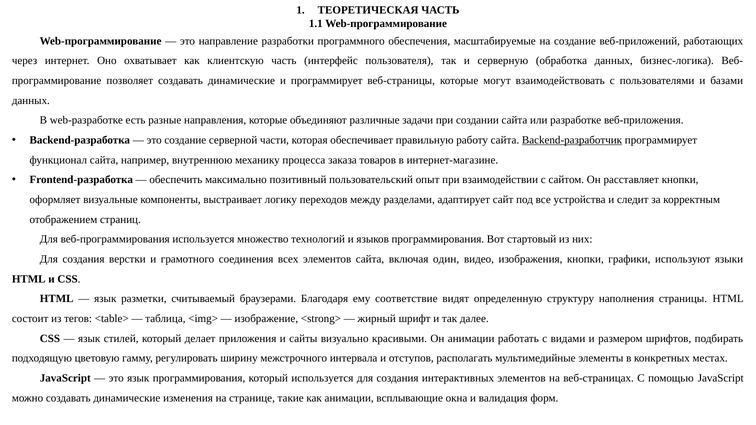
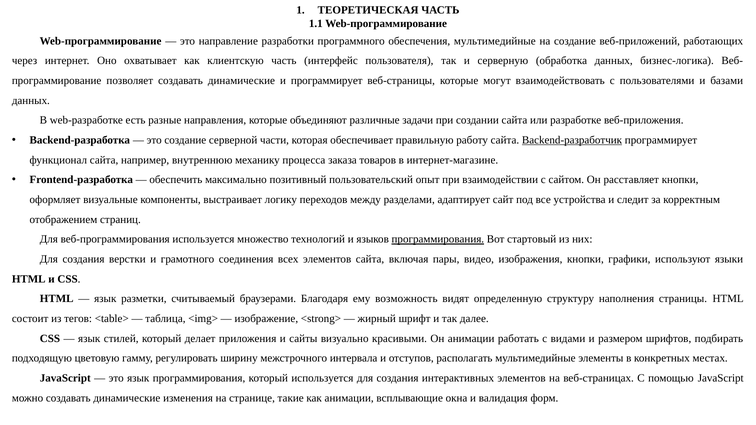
обеспечения масштабируемые: масштабируемые -> мультимедийные (495, 41)
программирования underline: none -> present (438, 239)
один: один -> пары (446, 259)
соответствие: соответствие -> возможность (406, 299)
